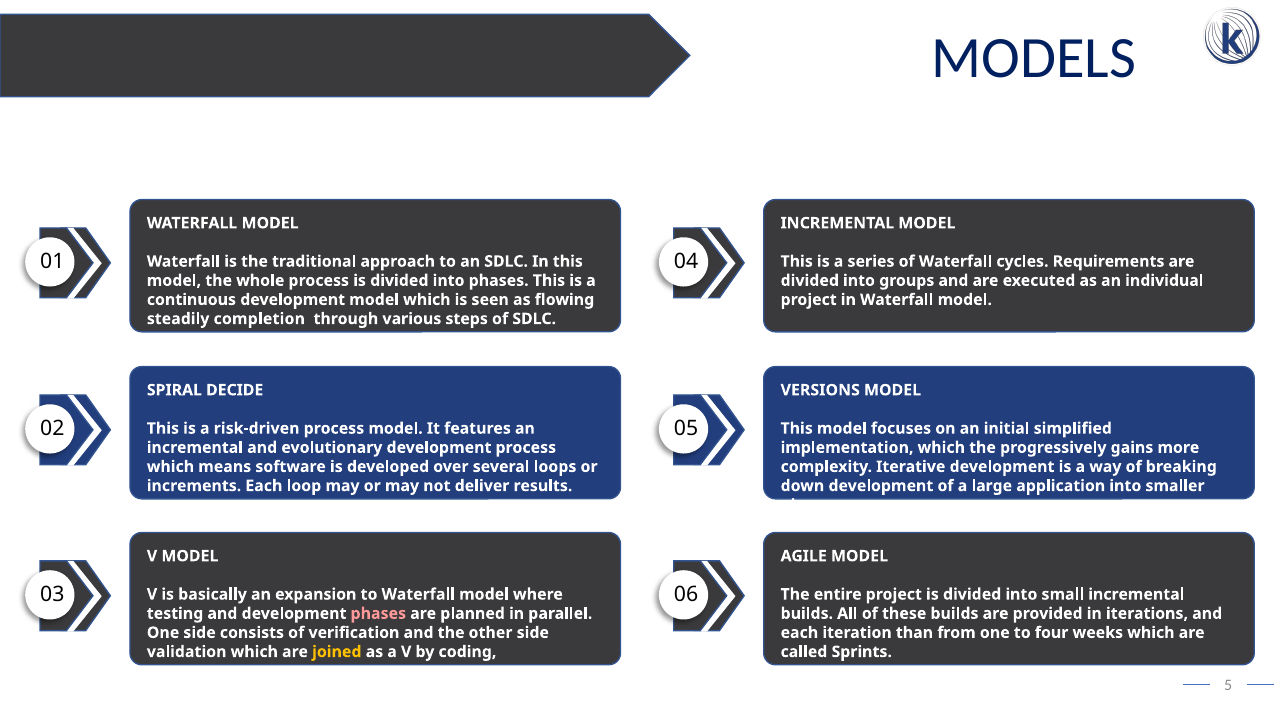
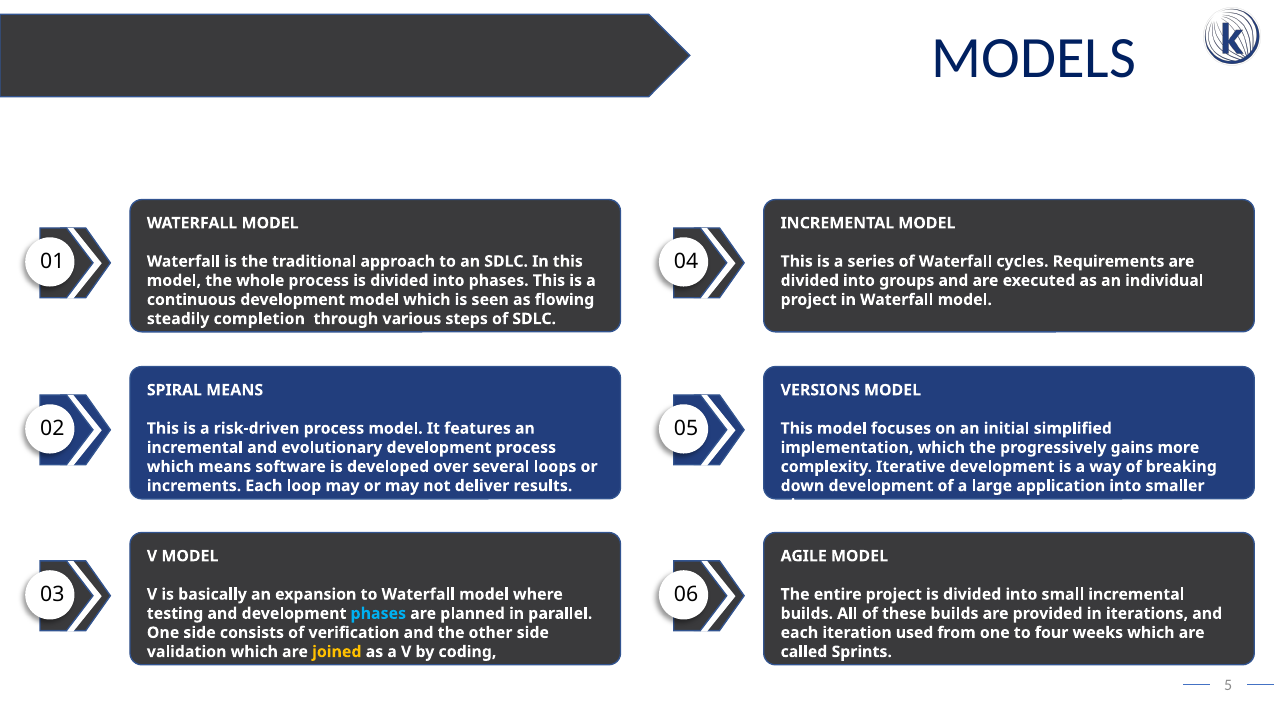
SPIRAL DECIDE: DECIDE -> MEANS (235, 390)
phases colour: pink -> light blue (378, 613)
than: than -> used (915, 632)
